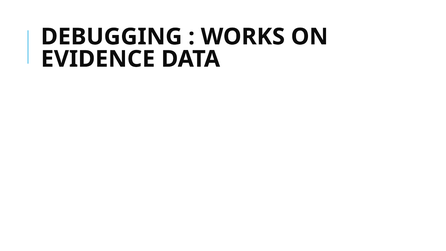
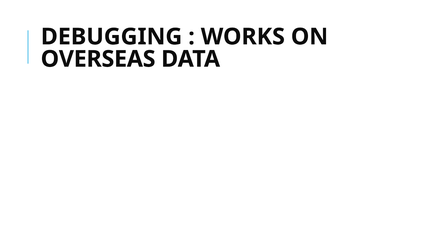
EVIDENCE: EVIDENCE -> OVERSEAS (98, 59)
